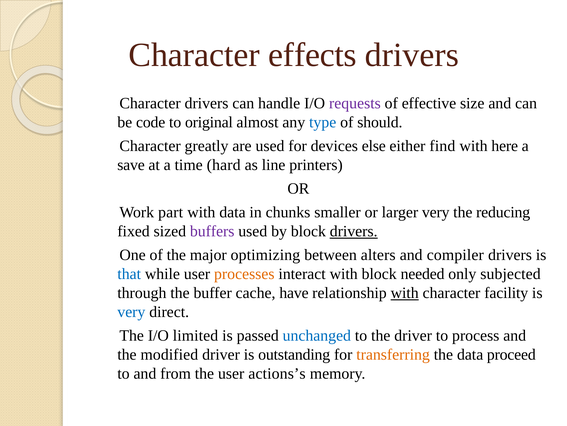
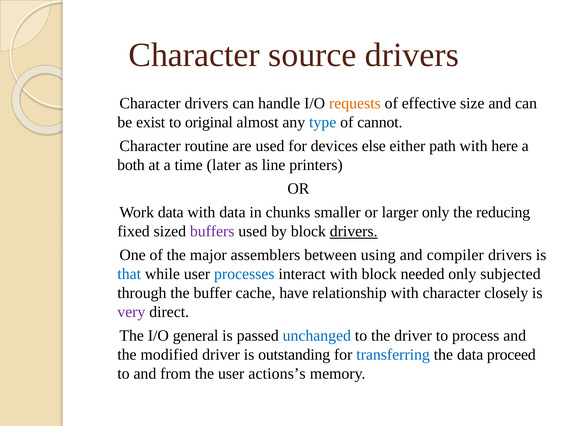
effects: effects -> source (312, 55)
requests colour: purple -> orange (355, 103)
code: code -> exist (151, 122)
should: should -> cannot (380, 122)
greatly: greatly -> routine (207, 146)
find: find -> path (443, 146)
save: save -> both (131, 165)
hard: hard -> later (224, 165)
part: part -> data (171, 212)
larger very: very -> only (436, 212)
optimizing: optimizing -> assemblers (265, 255)
alters: alters -> using (378, 255)
processes colour: orange -> blue (244, 274)
with underline: present -> none (405, 292)
facility: facility -> closely (506, 292)
very colour: blue -> purple (131, 311)
limited: limited -> general (196, 335)
transferring colour: orange -> blue (393, 354)
